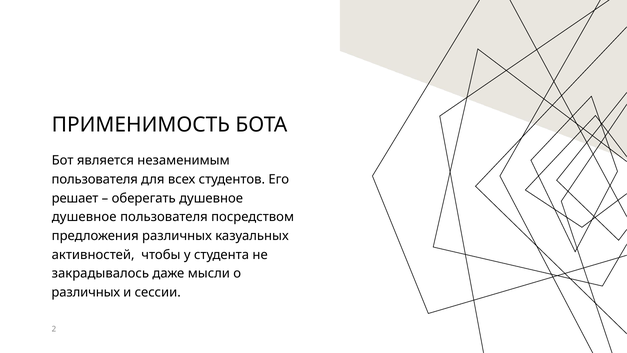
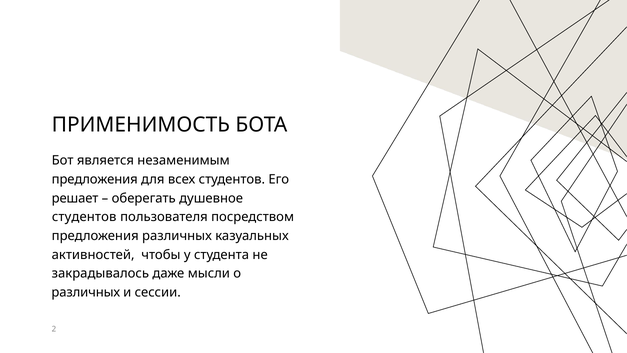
пользователя: пользователя -> предложения (95, 179)
душевное: душевное -> студентов (84, 217)
